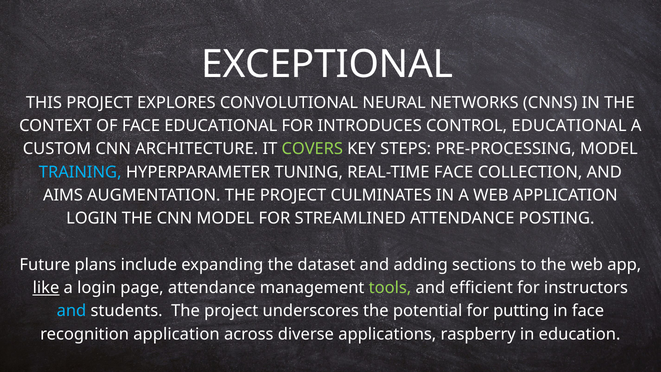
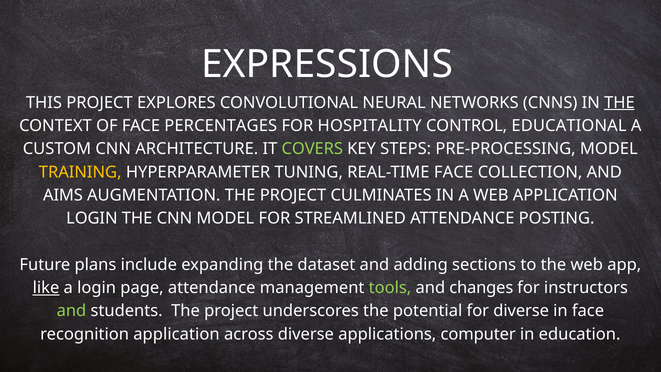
EXCEPTIONAL: EXCEPTIONAL -> EXPRESSIONS (327, 64)
THE underline: none -> present (619, 103)
FACE EDUCATIONAL: EDUCATIONAL -> PERCENTAGES (221, 126)
INTRODUCES: INTRODUCES -> HOSPITALITY (370, 126)
TRAINING colour: light blue -> yellow (80, 172)
efficient: efficient -> changes (481, 288)
and colour: light blue -> light green (71, 311)
for putting: putting -> diverse (521, 311)
raspberry: raspberry -> computer (478, 334)
